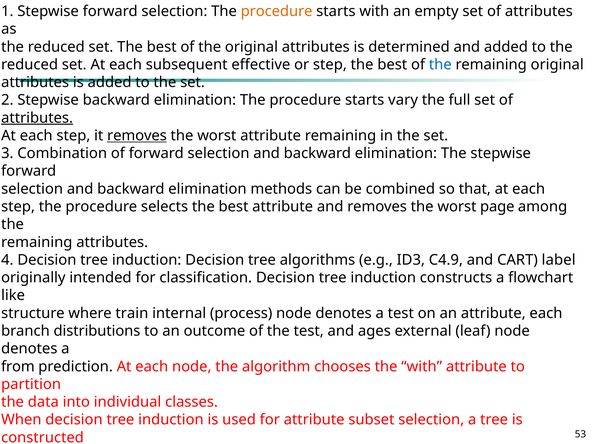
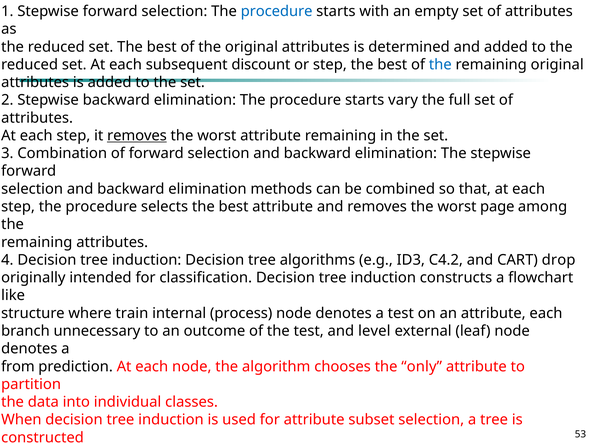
procedure colour: orange -> blue (277, 11)
effective: effective -> discount (261, 65)
attributes underline: present -> none (37, 118)
C4.9: C4.9 -> C4.2 (446, 260)
label: label -> drop (559, 260)
distributions: distributions -> unnecessary (97, 331)
ages: ages -> level (374, 331)
the with: with -> only (422, 366)
